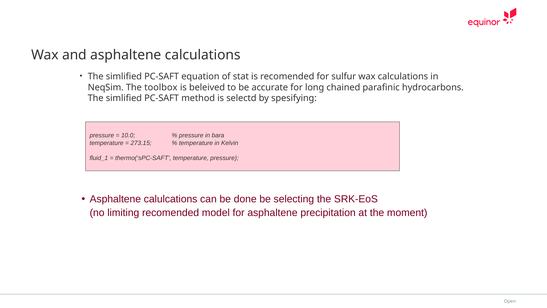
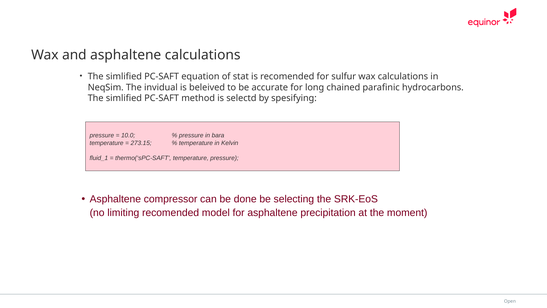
toolbox: toolbox -> invidual (161, 87)
calulcations: calulcations -> compressor (171, 199)
